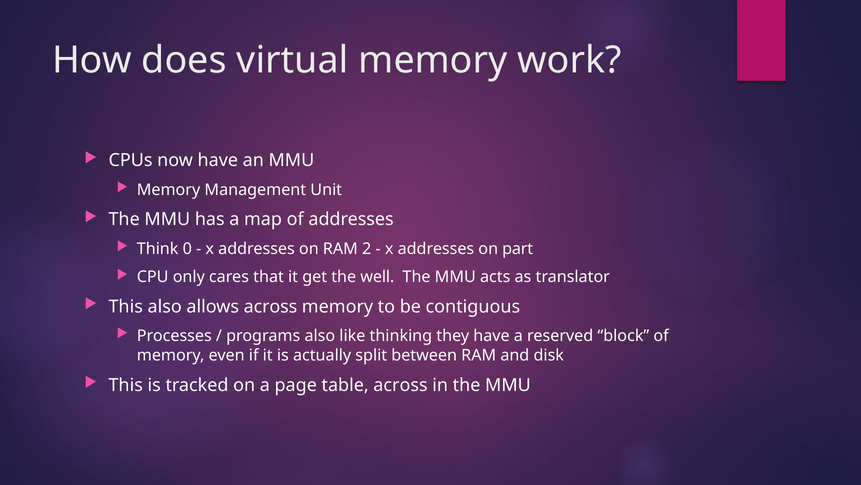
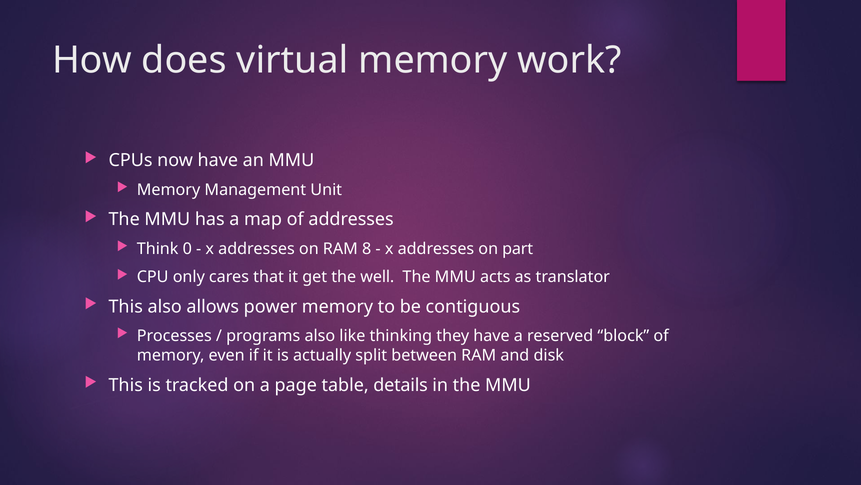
2: 2 -> 8 (367, 248)
allows across: across -> power (270, 306)
table across: across -> details (401, 385)
